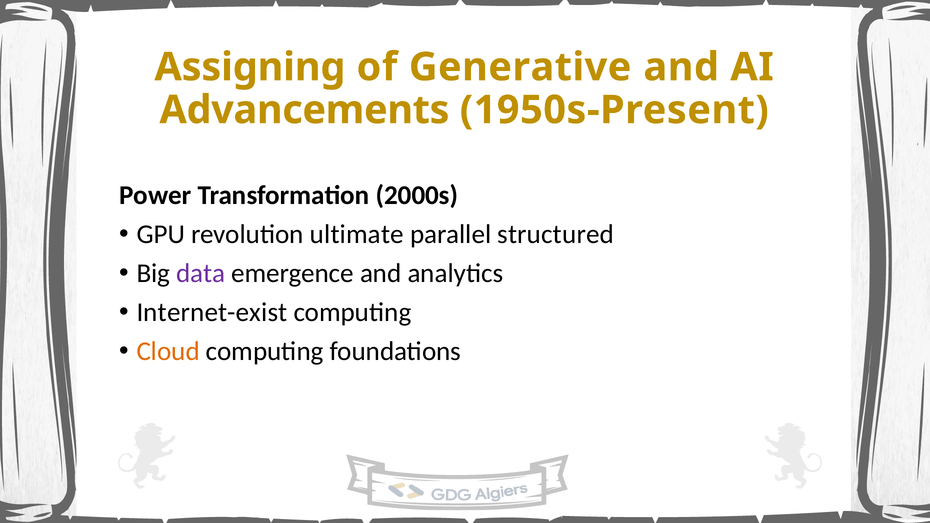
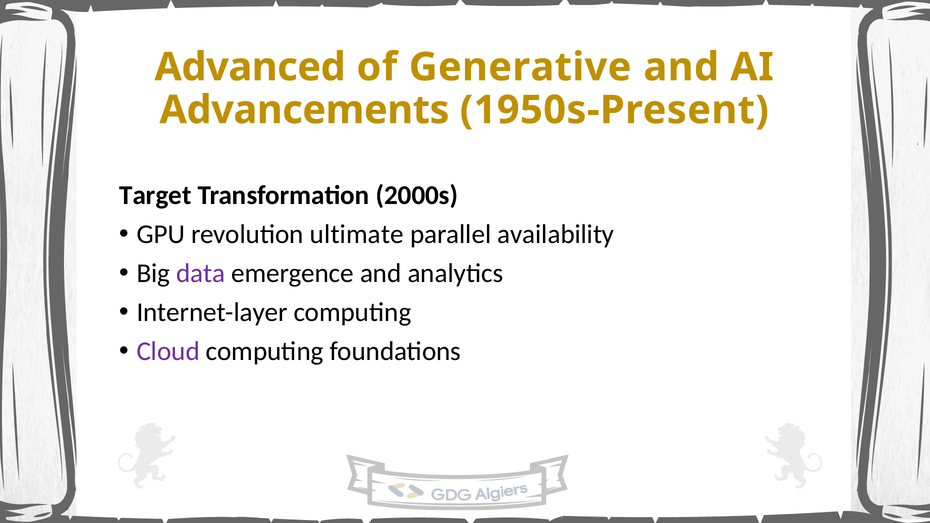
Assigning: Assigning -> Advanced (250, 67)
Power: Power -> Target (155, 196)
structured: structured -> availability (556, 235)
Internet-exist: Internet-exist -> Internet-layer (212, 312)
Cloud colour: orange -> purple (168, 351)
